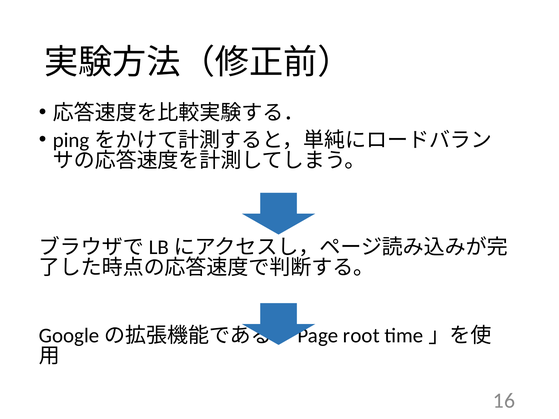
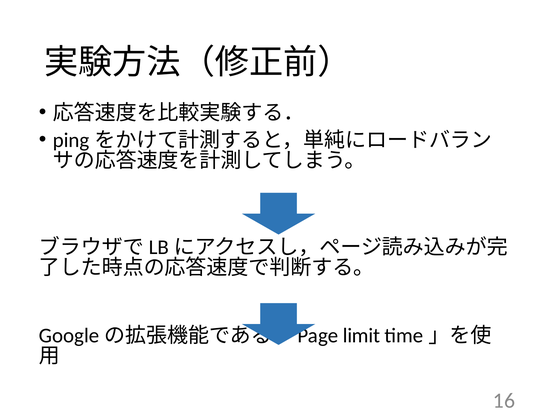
root: root -> limit (361, 336)
